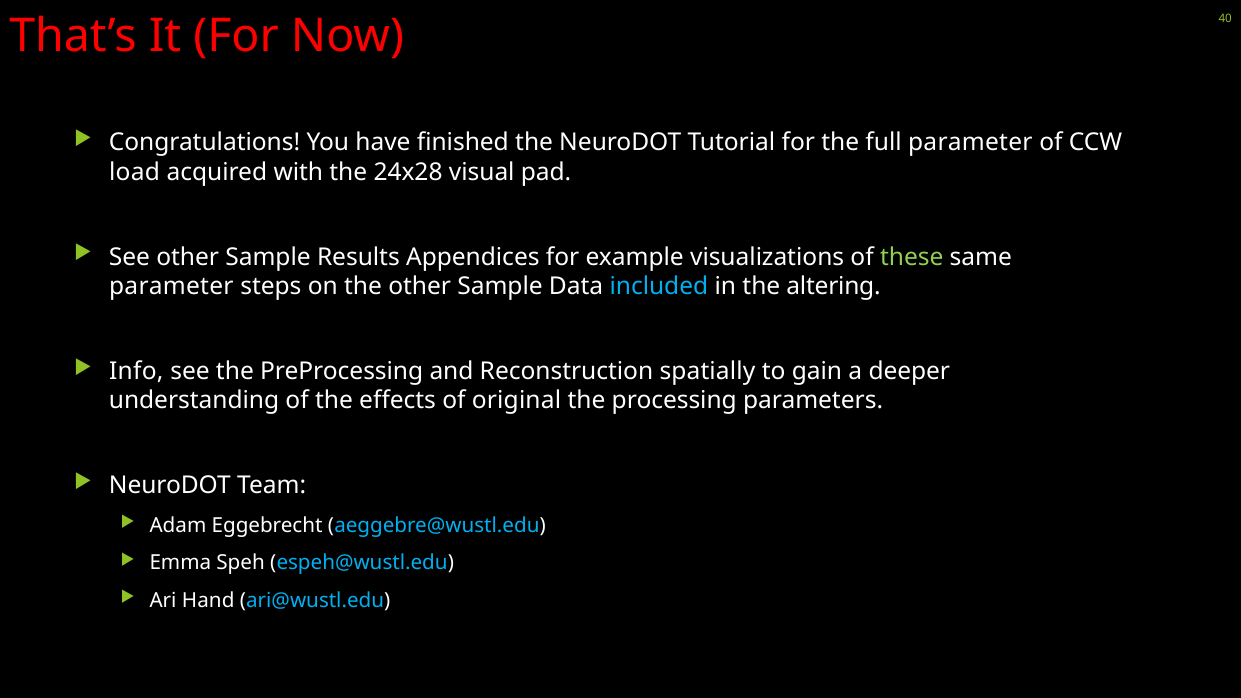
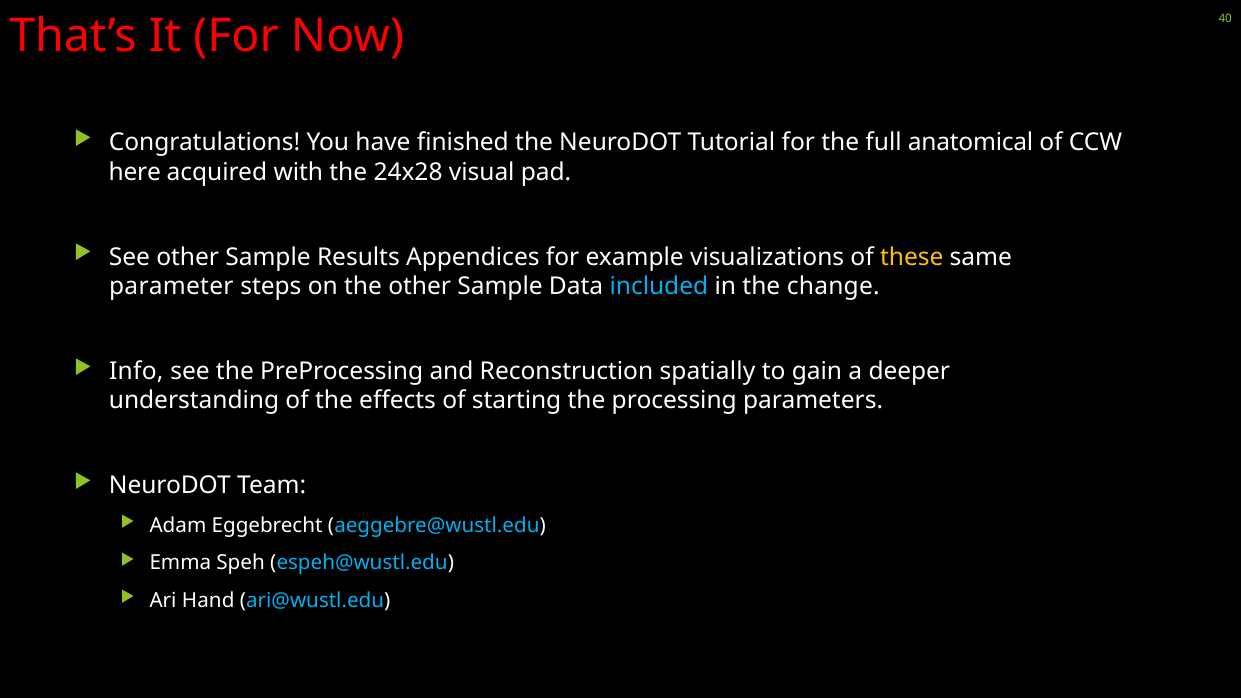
full parameter: parameter -> anatomical (971, 143)
load: load -> here (135, 172)
these colour: light green -> yellow (912, 257)
altering: altering -> change (833, 286)
original: original -> starting (517, 401)
